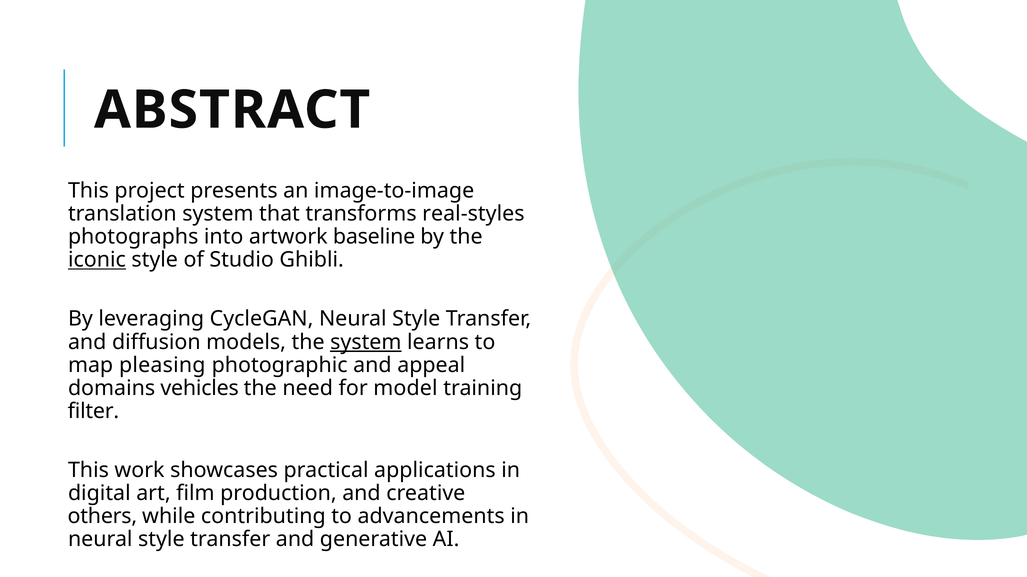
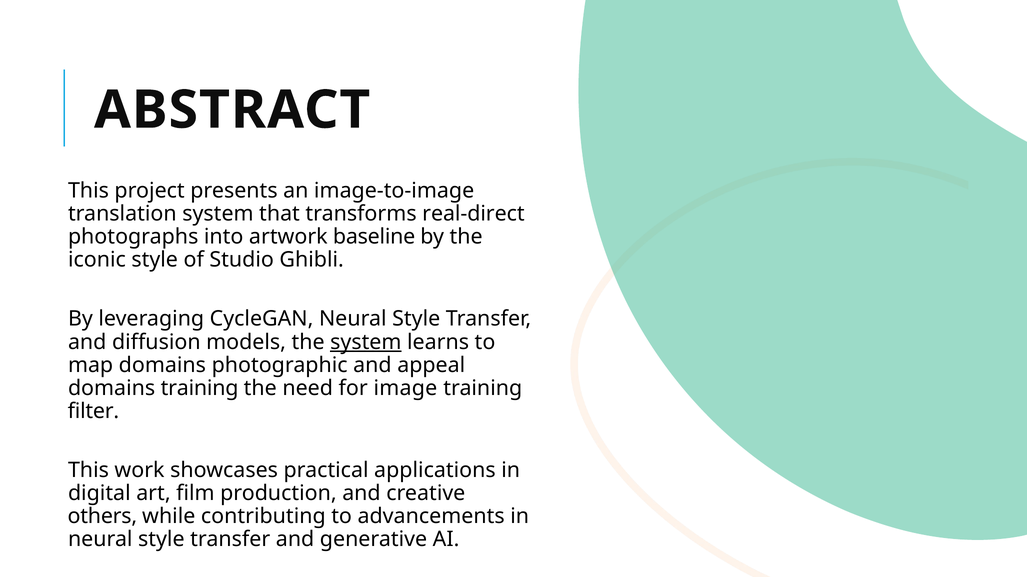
real-styles: real-styles -> real-direct (473, 214)
iconic underline: present -> none (97, 260)
map pleasing: pleasing -> domains (162, 365)
domains vehicles: vehicles -> training (200, 389)
model: model -> image (405, 389)
